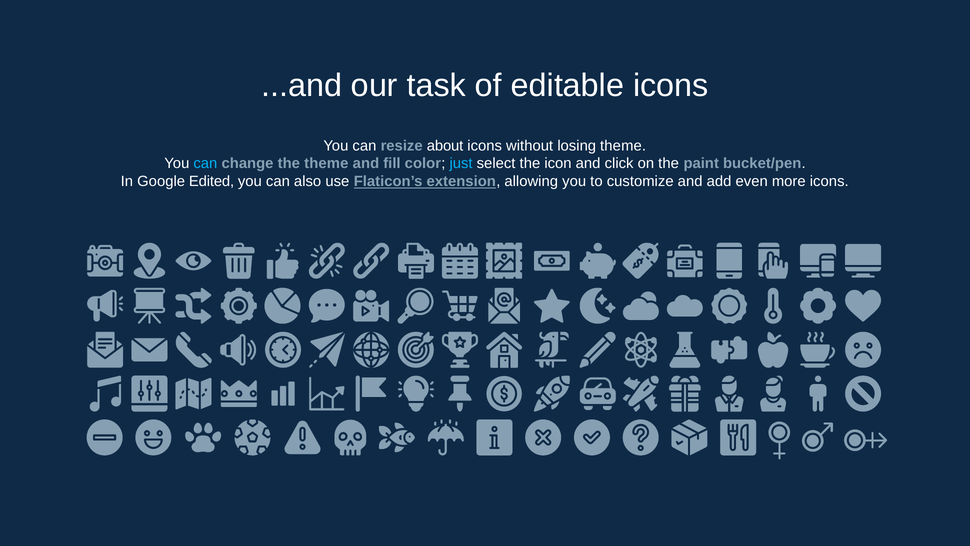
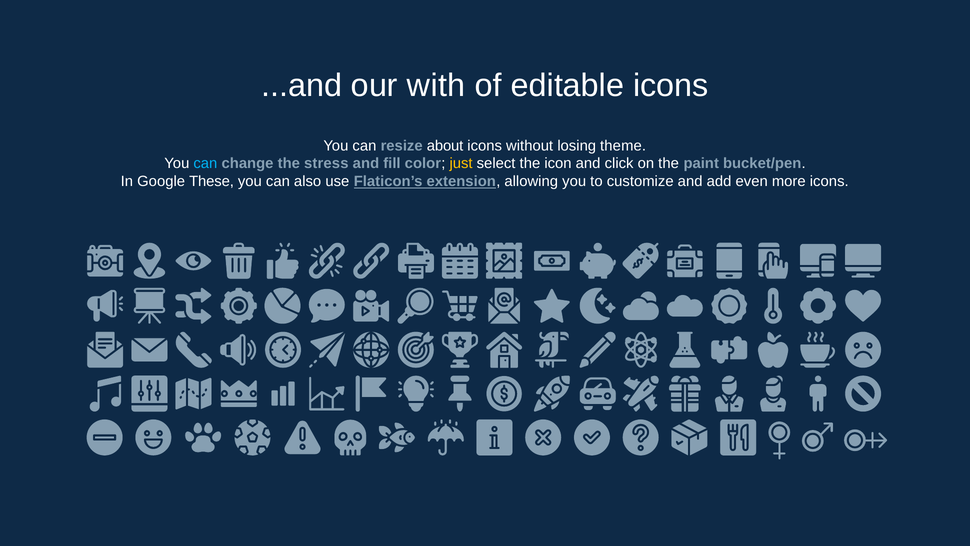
task: task -> with (436, 86)
the theme: theme -> stress (326, 163)
just colour: light blue -> yellow (461, 163)
Edited: Edited -> These (212, 181)
